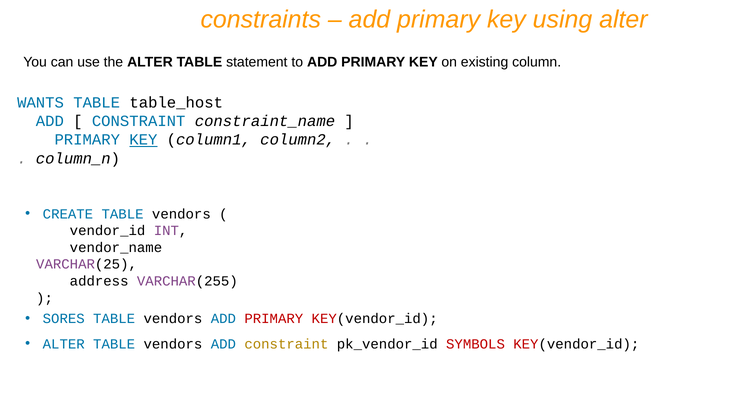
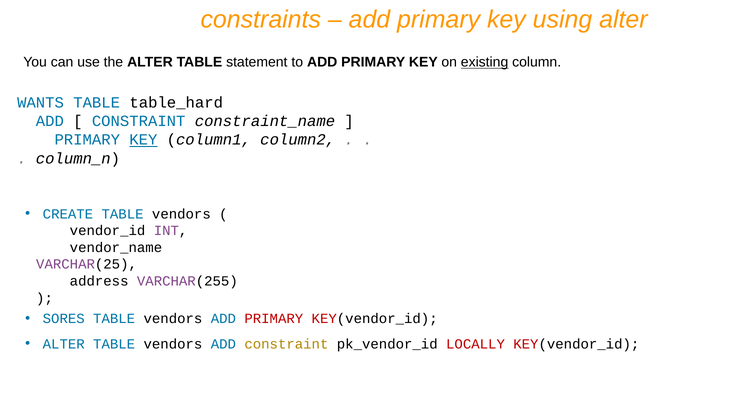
existing underline: none -> present (485, 62)
table_host: table_host -> table_hard (176, 102)
SYMBOLS: SYMBOLS -> LOCALLY (475, 344)
